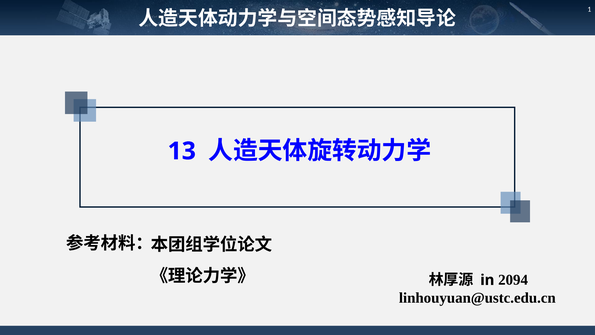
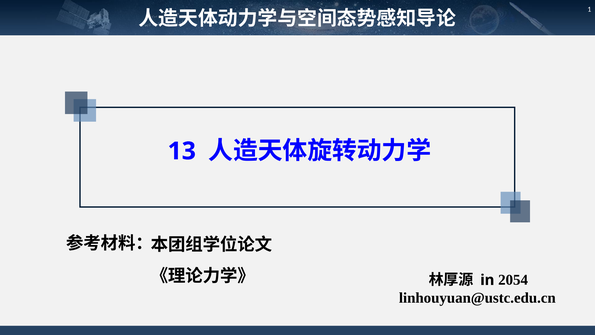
2094: 2094 -> 2054 (513, 280)
